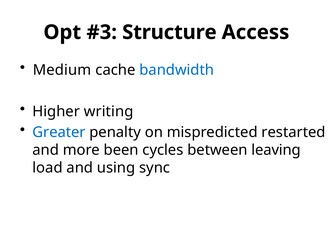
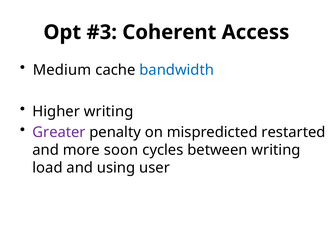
Structure: Structure -> Coherent (169, 32)
Greater colour: blue -> purple (59, 132)
been: been -> soon (121, 150)
between leaving: leaving -> writing (276, 150)
sync: sync -> user (155, 168)
